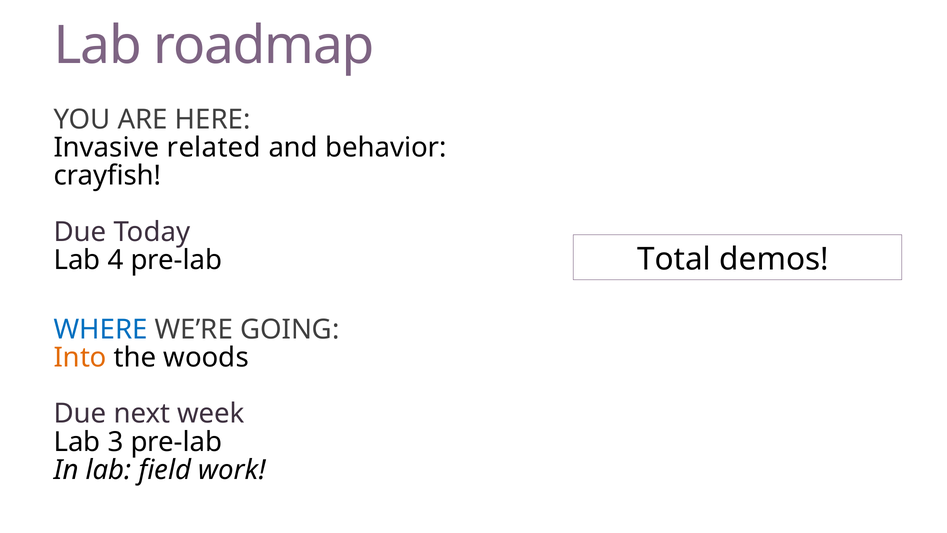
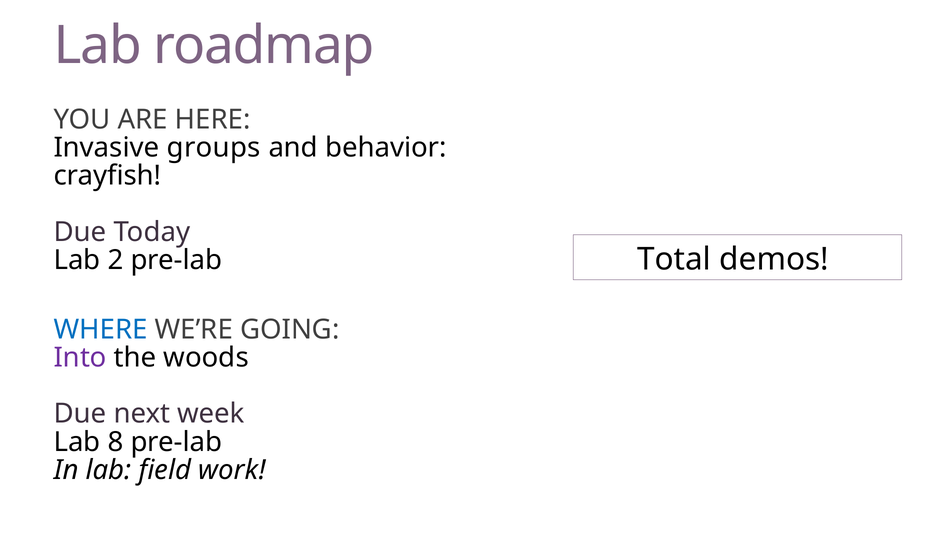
related: related -> groups (214, 148)
4: 4 -> 2 (115, 260)
Into colour: orange -> purple (80, 357)
3: 3 -> 8 (115, 442)
